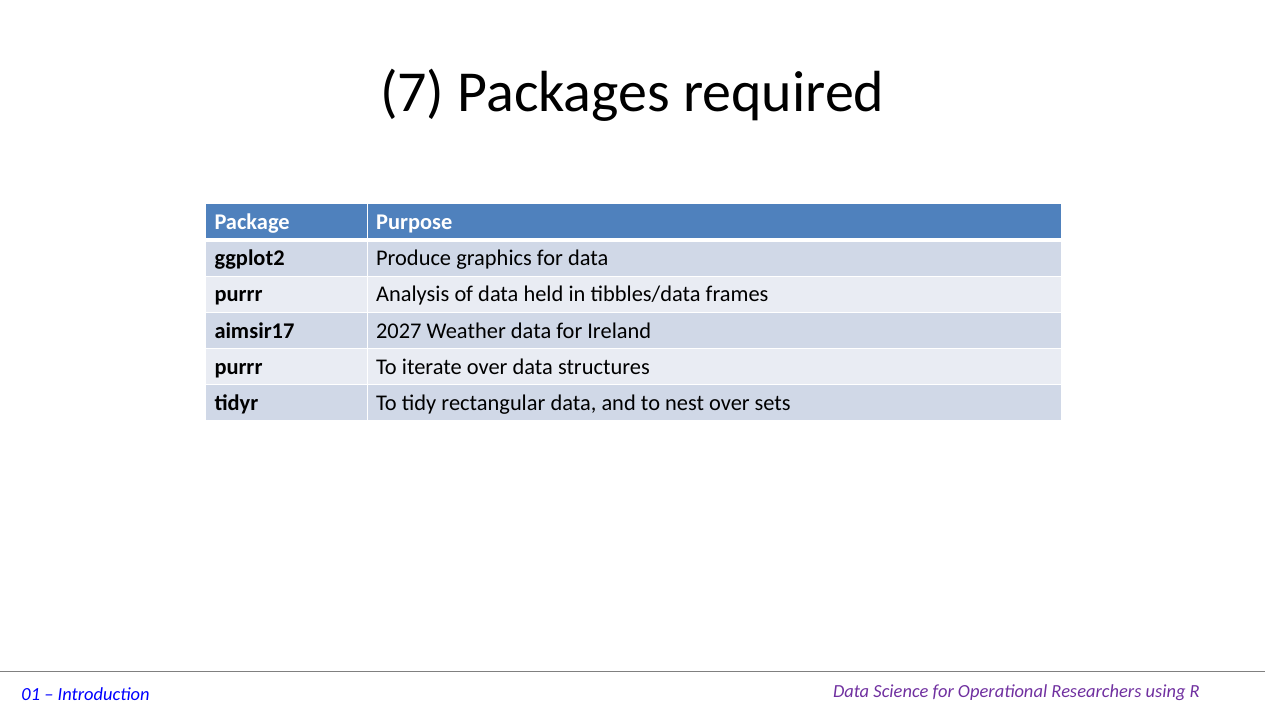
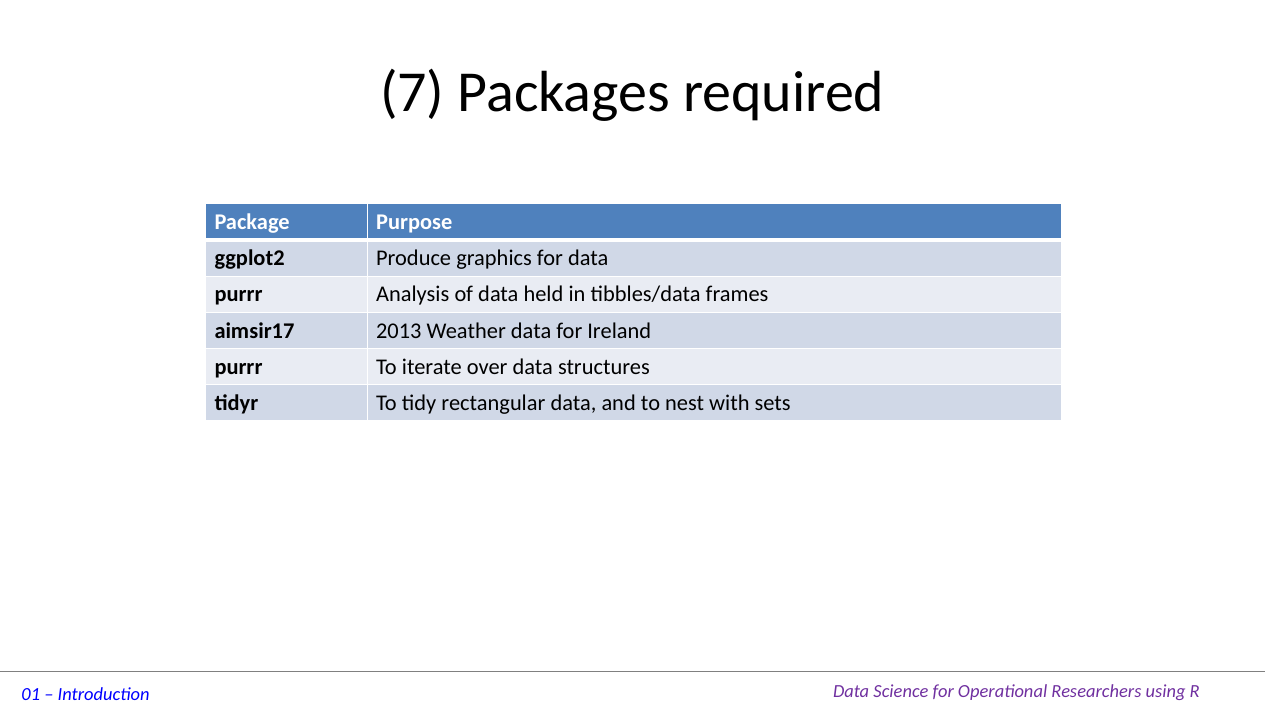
2027: 2027 -> 2013 (399, 331)
nest over: over -> with (729, 403)
